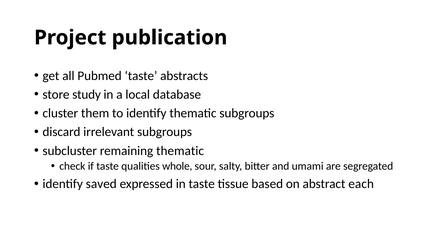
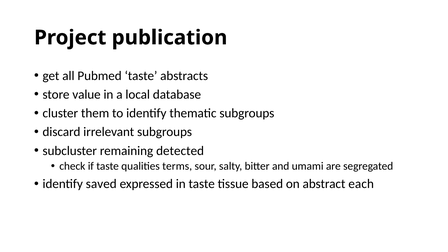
study: study -> value (87, 94)
remaining thematic: thematic -> detected (180, 151)
whole: whole -> terms (177, 166)
